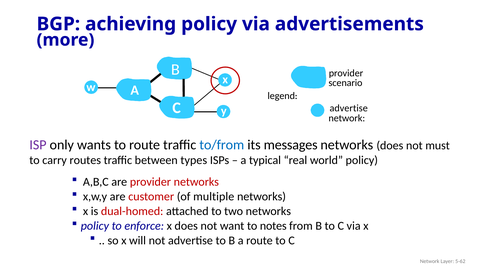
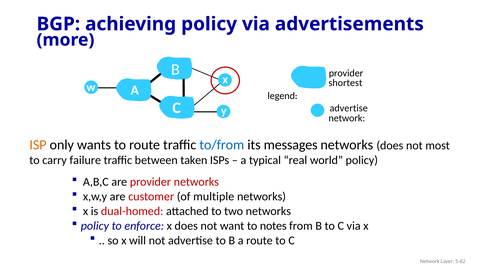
scenario: scenario -> shortest (345, 83)
ISP colour: purple -> orange (38, 145)
must: must -> most (438, 146)
routes: routes -> failure (85, 160)
types: types -> taken (194, 160)
